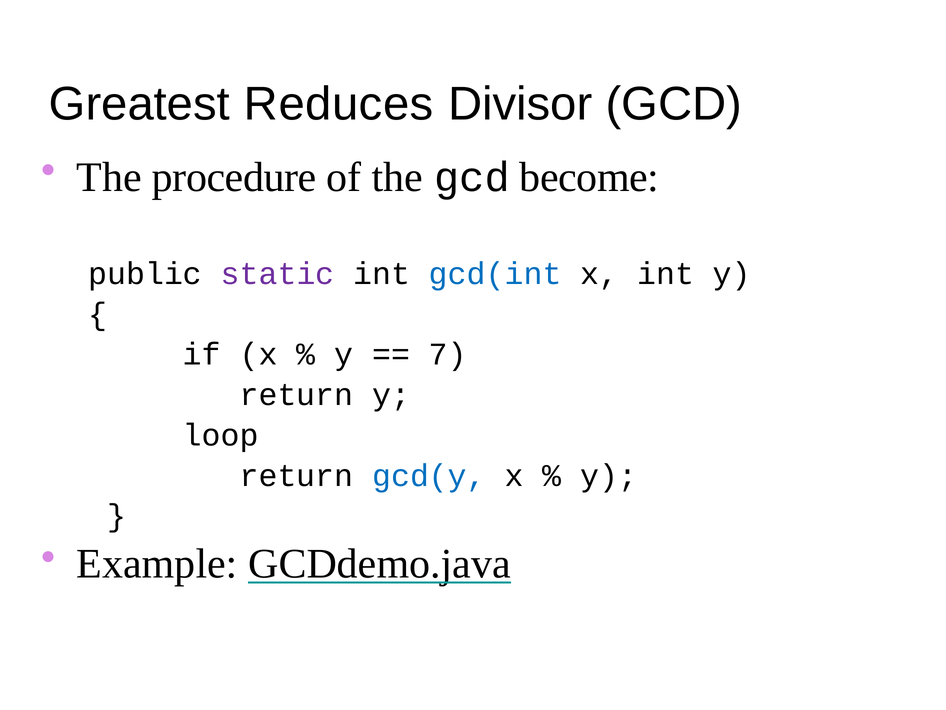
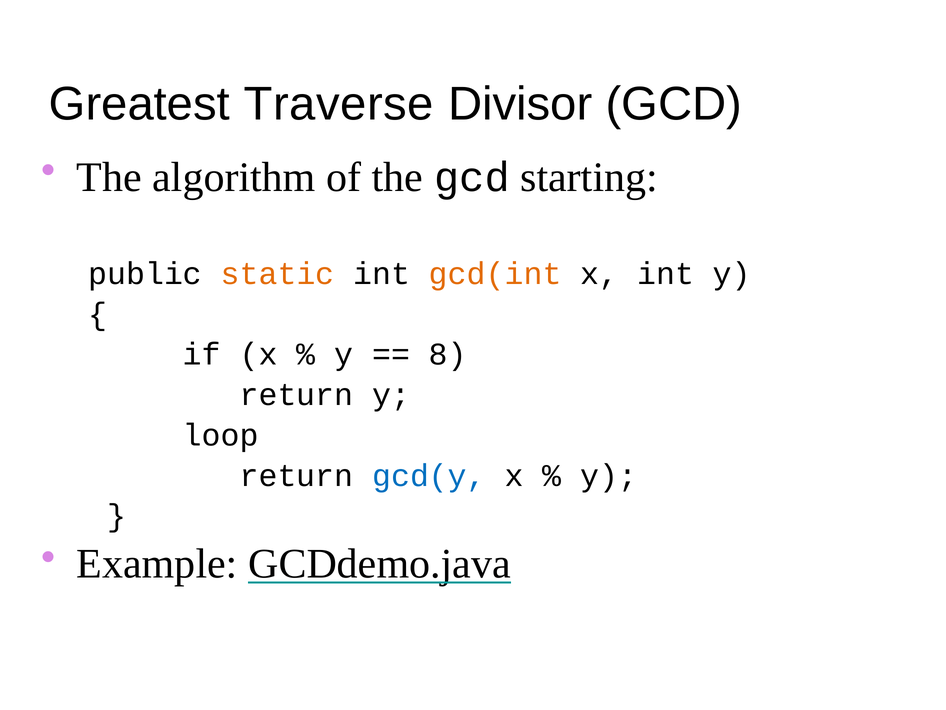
Reduces: Reduces -> Traverse (339, 104)
procedure: procedure -> algorithm (234, 177)
become: become -> starting (589, 177)
static colour: purple -> orange (278, 274)
gcd(int colour: blue -> orange (495, 274)
7: 7 -> 8 (448, 354)
